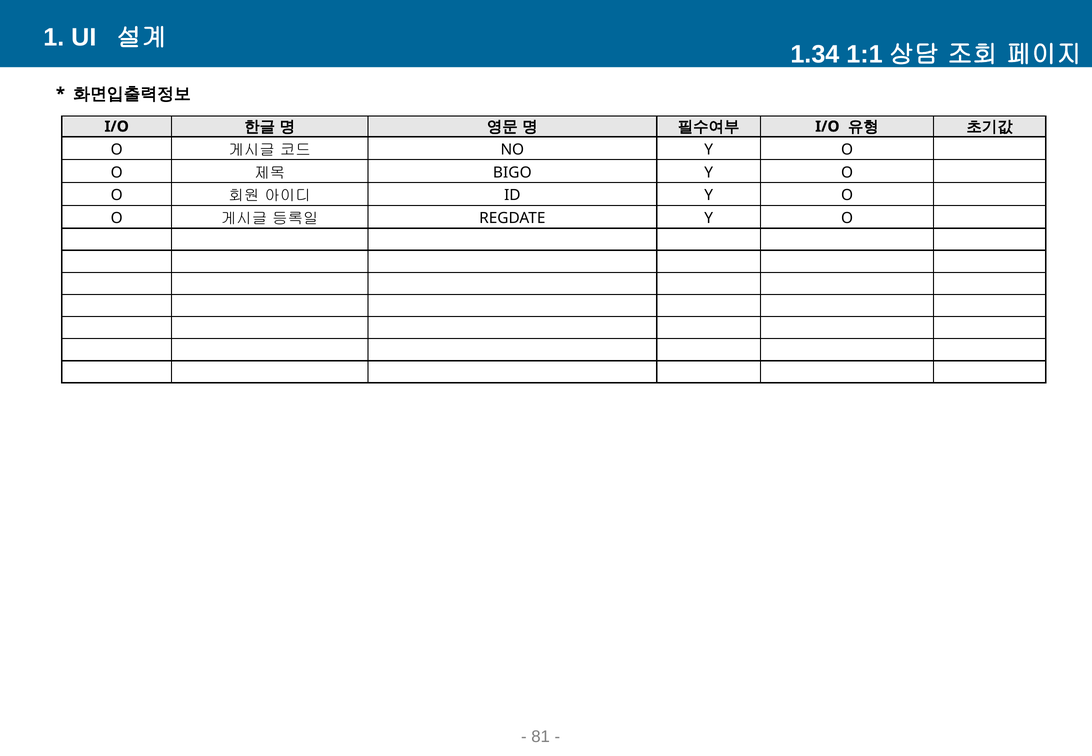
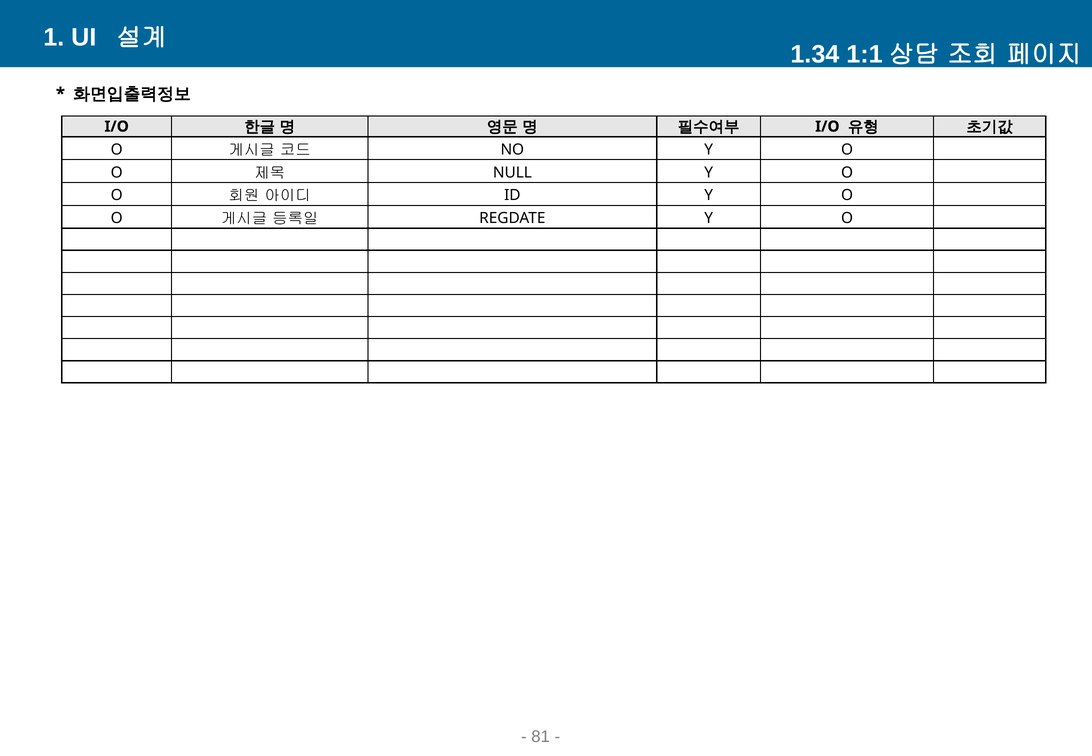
BIGO: BIGO -> NULL (512, 172)
